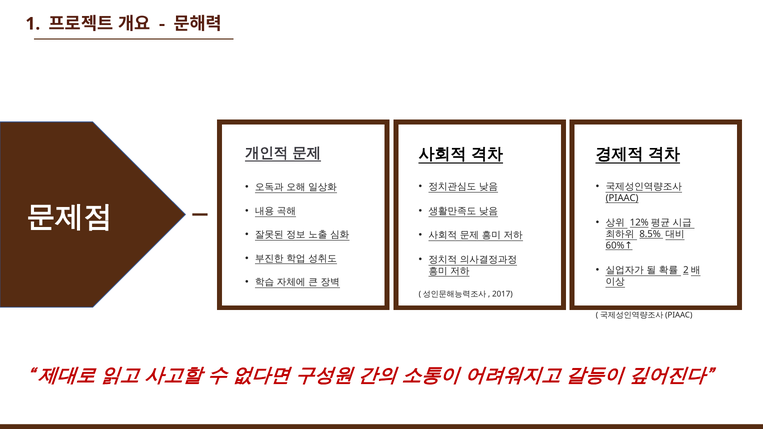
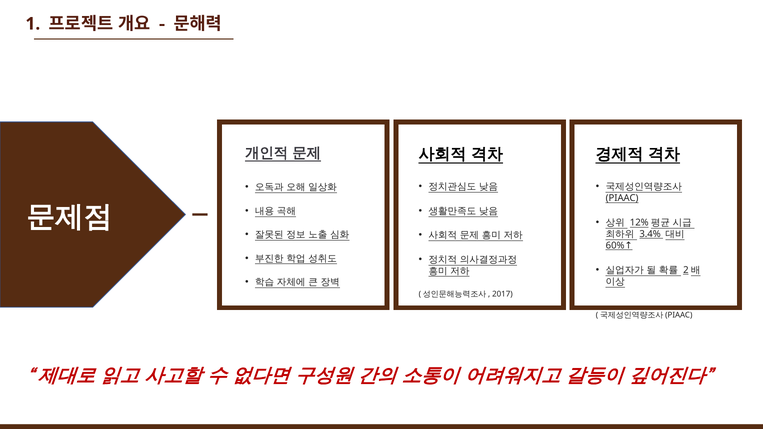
8.5%: 8.5% -> 3.4% (650, 234)
